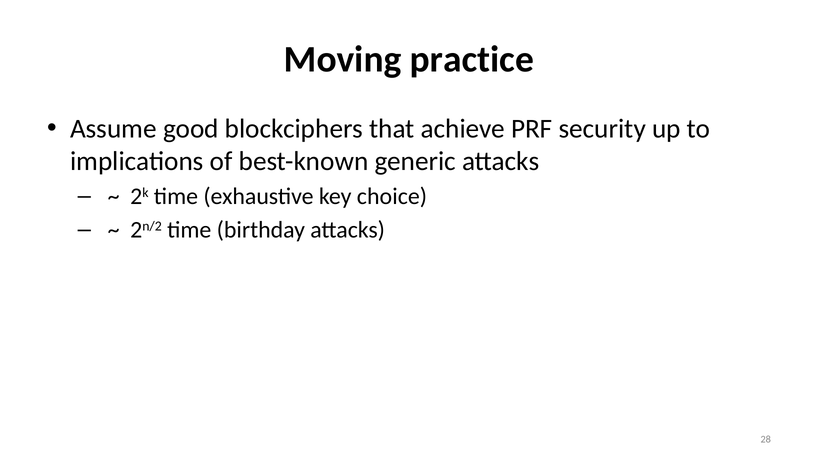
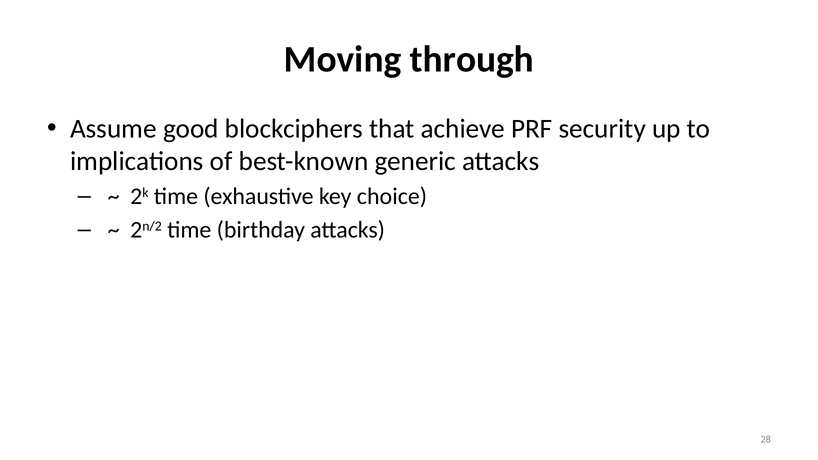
practice: practice -> through (472, 59)
